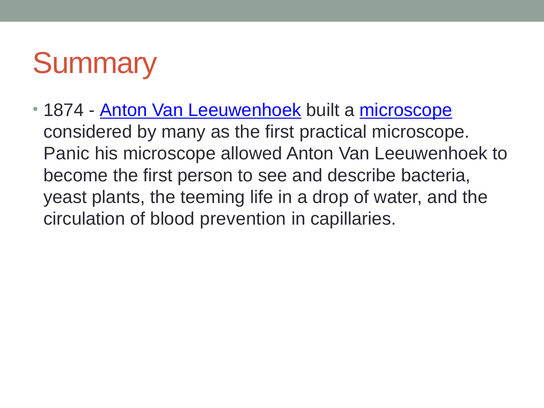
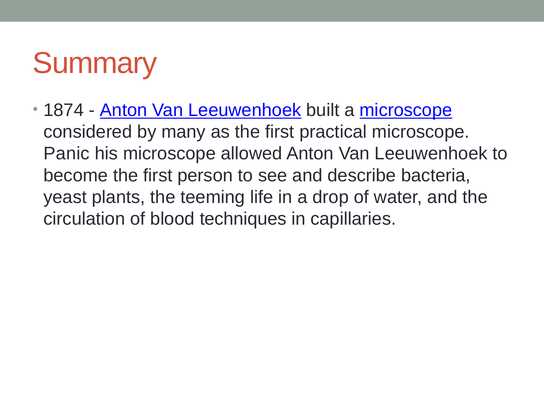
prevention: prevention -> techniques (243, 219)
